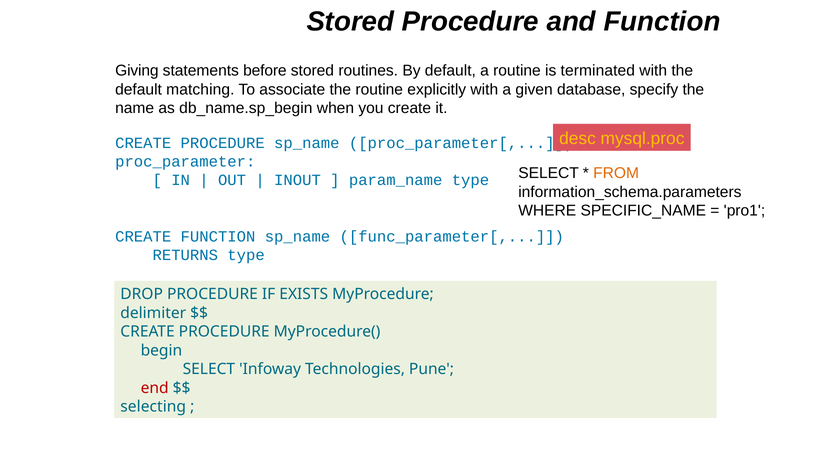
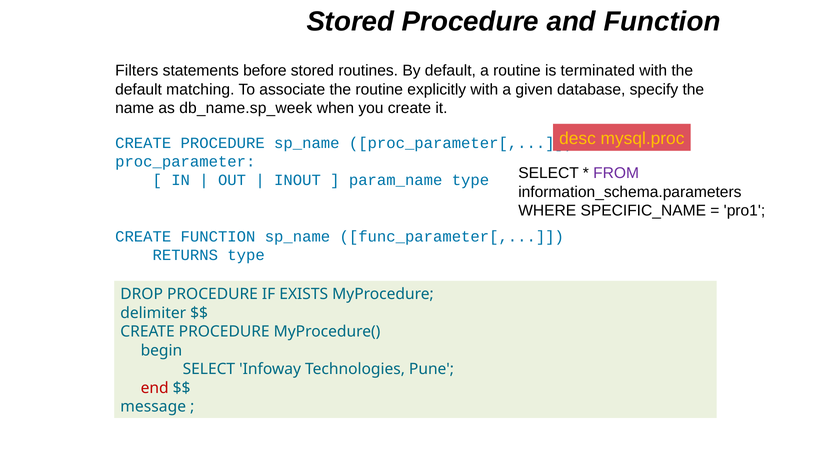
Giving: Giving -> Filters (137, 71)
db_name.sp_begin: db_name.sp_begin -> db_name.sp_week (246, 108)
FROM colour: orange -> purple (616, 173)
selecting: selecting -> message (153, 406)
